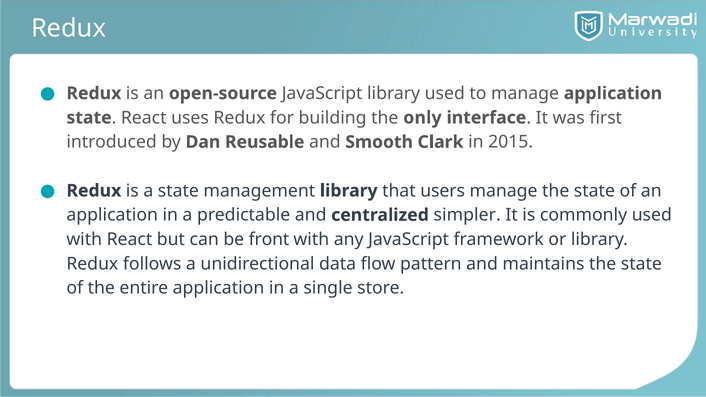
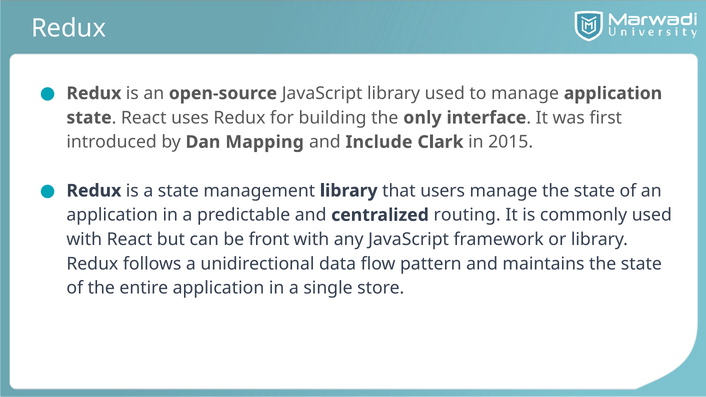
Reusable: Reusable -> Mapping (265, 142)
Smooth: Smooth -> Include (379, 142)
simpler: simpler -> routing (467, 215)
